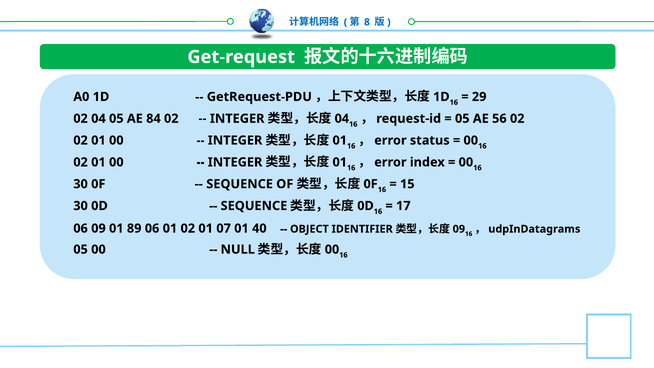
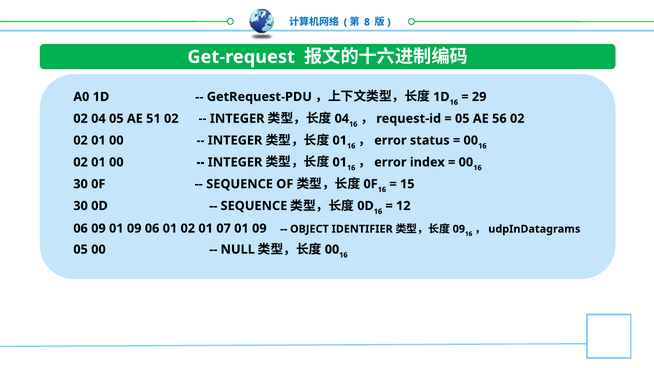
84: 84 -> 51 (153, 119)
17: 17 -> 12 (403, 206)
09 01 89: 89 -> 09 (134, 228)
07 01 40: 40 -> 09 (259, 228)
